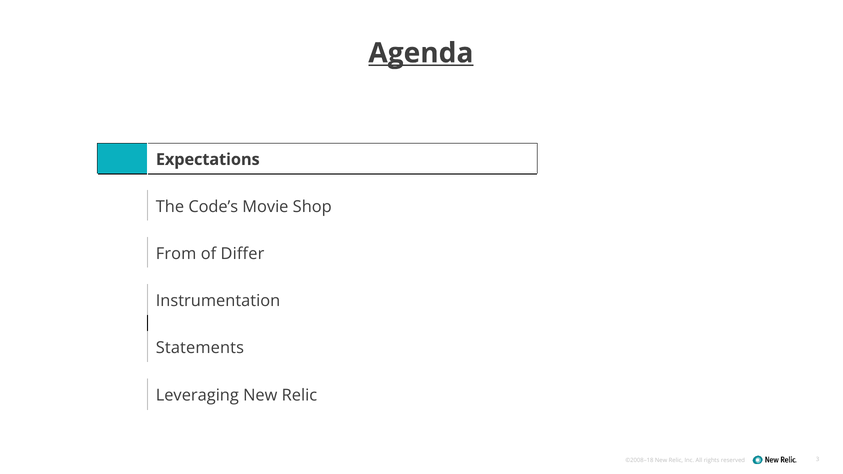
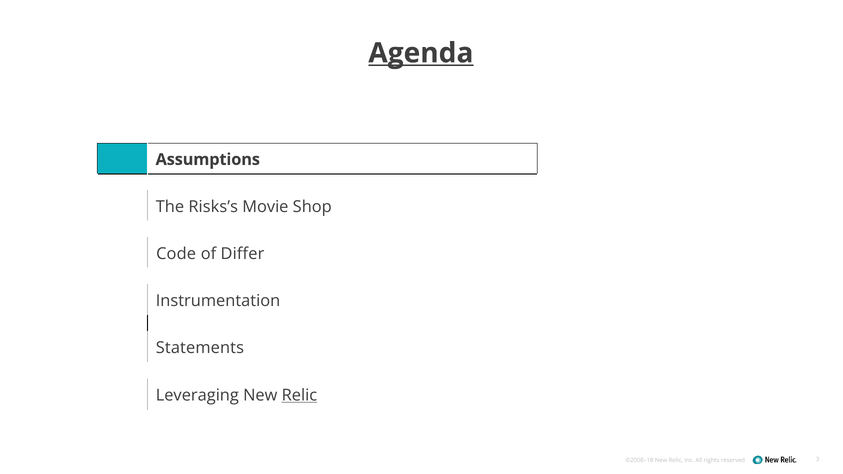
Expectations: Expectations -> Assumptions (208, 160)
Code’s: Code’s -> Risks’s (213, 207)
From: From -> Code (176, 254)
Relic underline: none -> present (299, 395)
